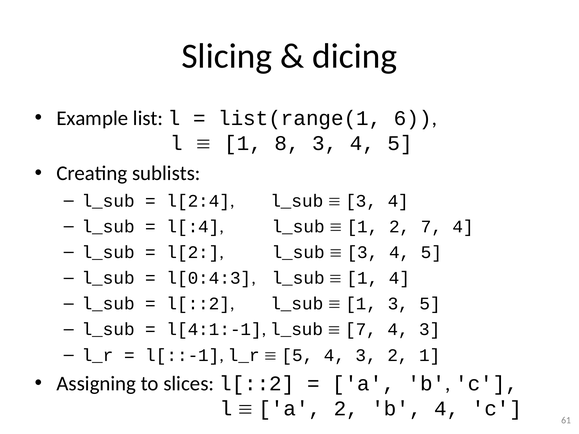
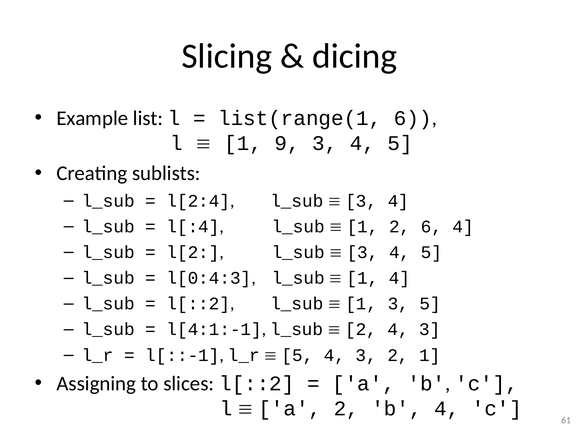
8: 8 -> 9 (287, 143)
2 7: 7 -> 6 (431, 227)
7: 7 -> 2 (361, 330)
